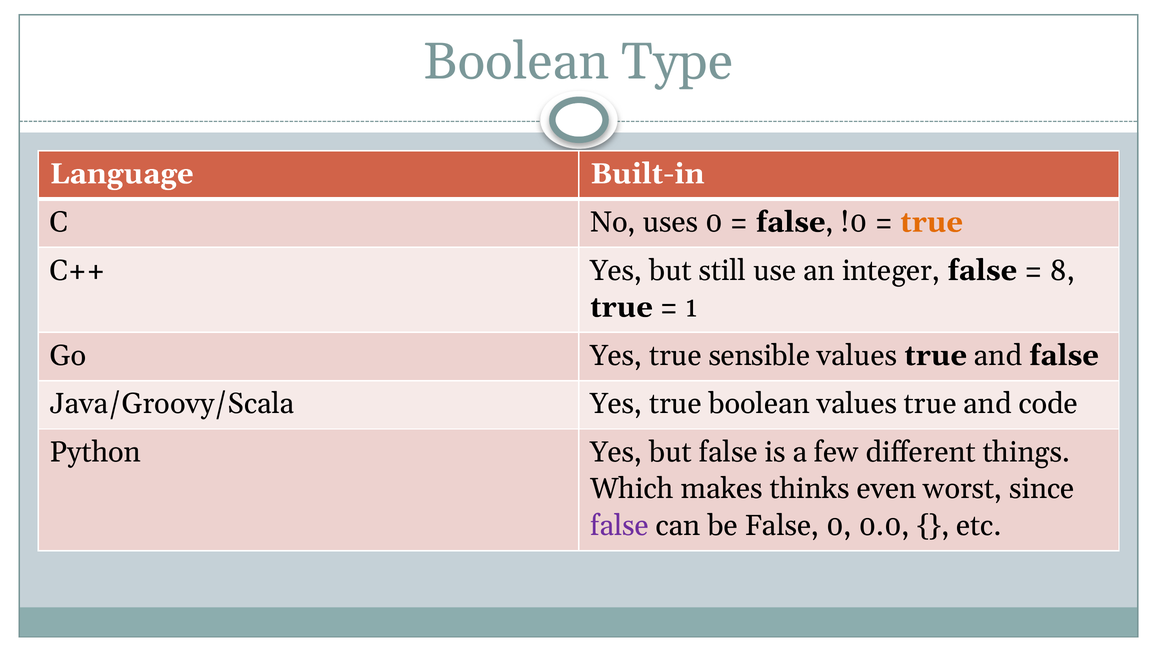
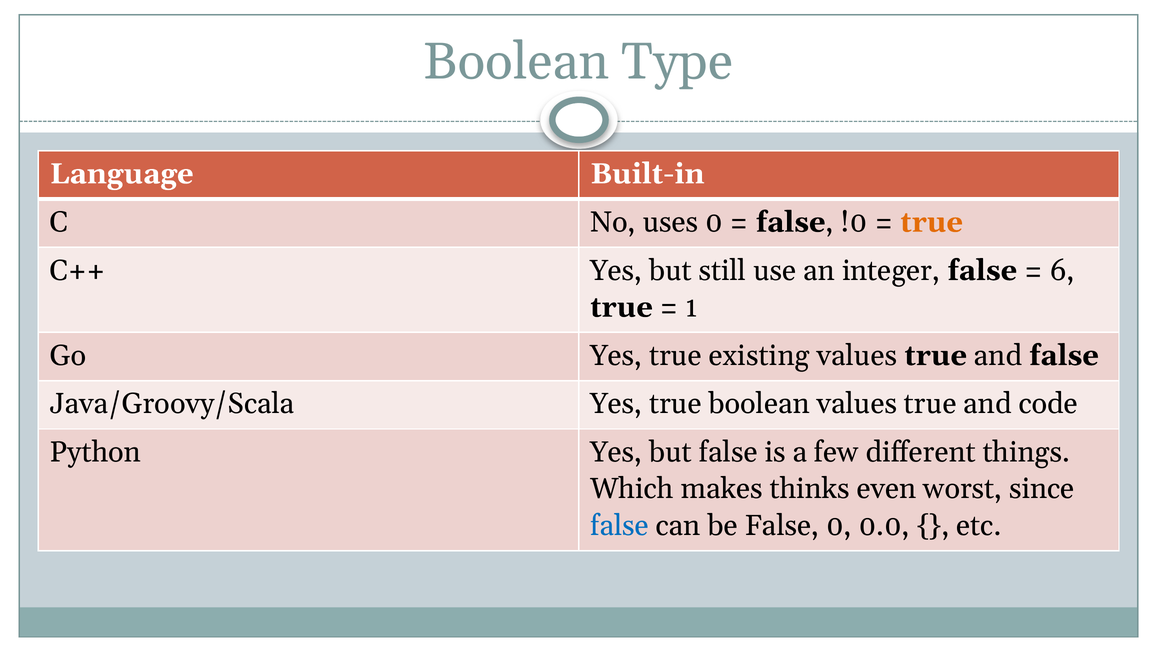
8: 8 -> 6 (1062, 270)
sensible: sensible -> existing (759, 355)
false colour: purple -> blue (620, 525)
